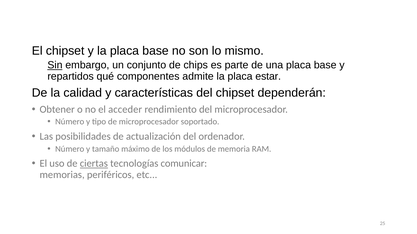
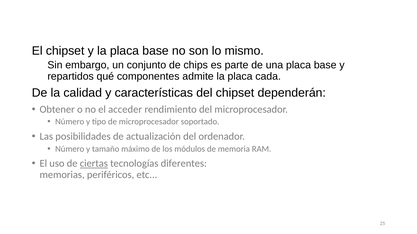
Sin underline: present -> none (55, 65)
estar: estar -> cada (268, 77)
comunicar: comunicar -> diferentes (184, 164)
